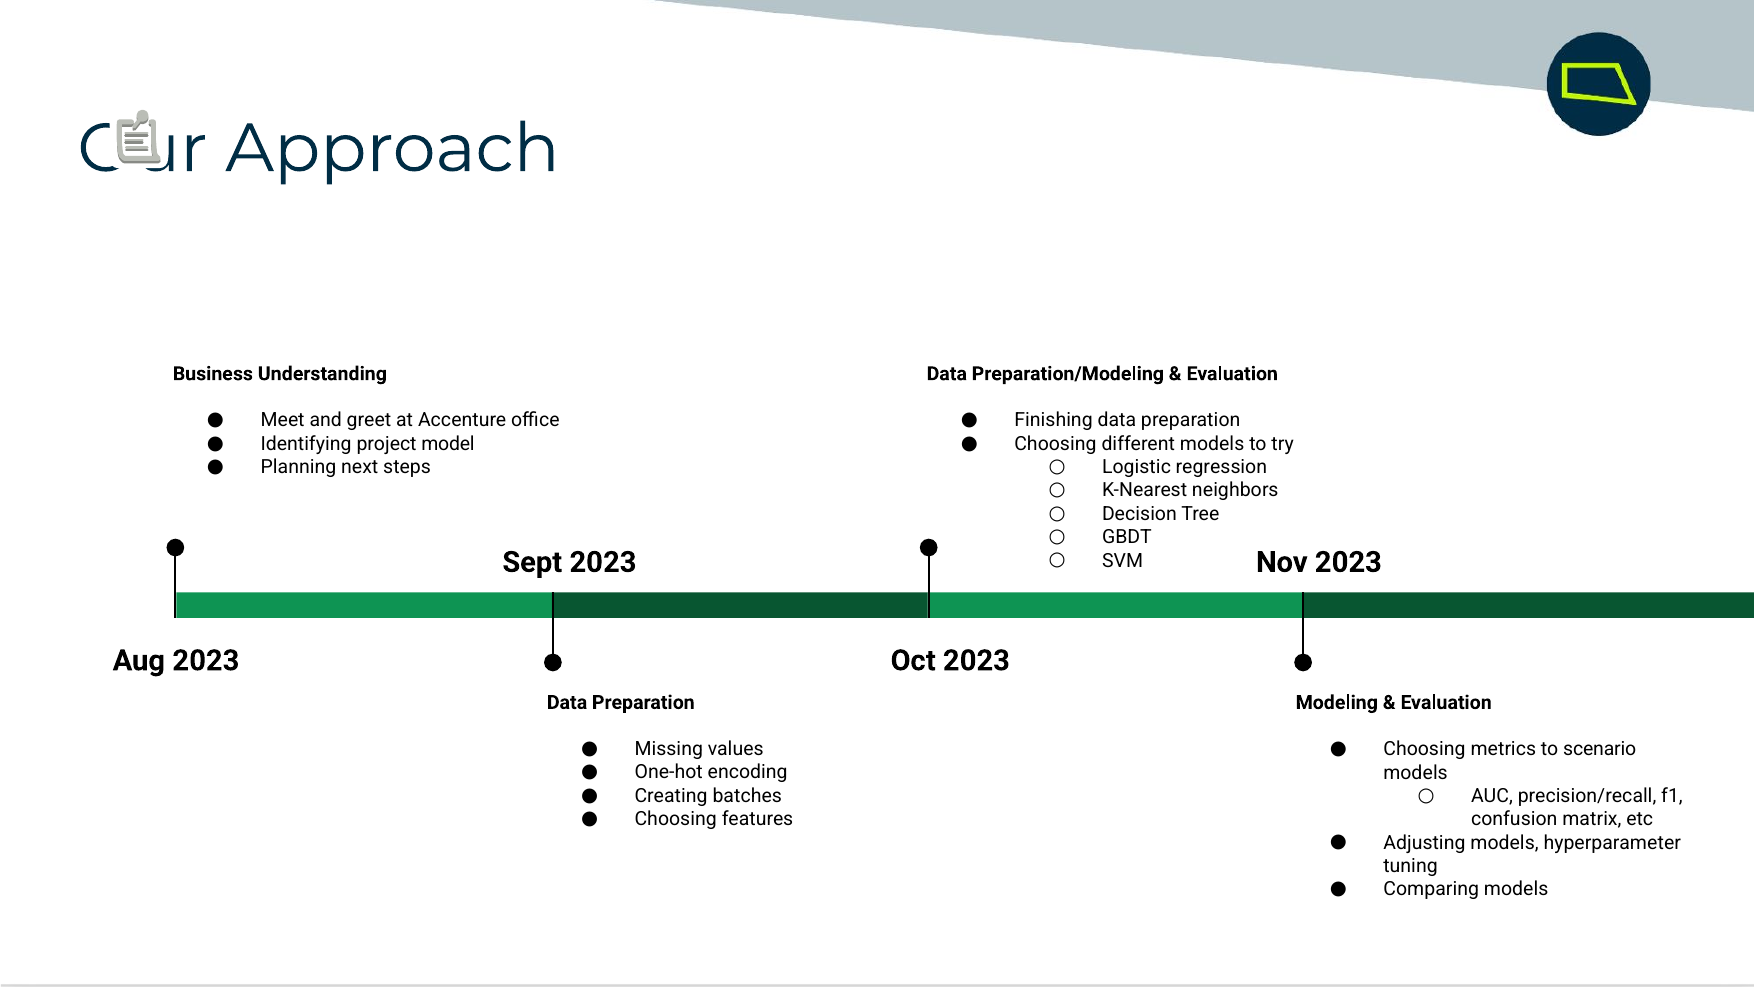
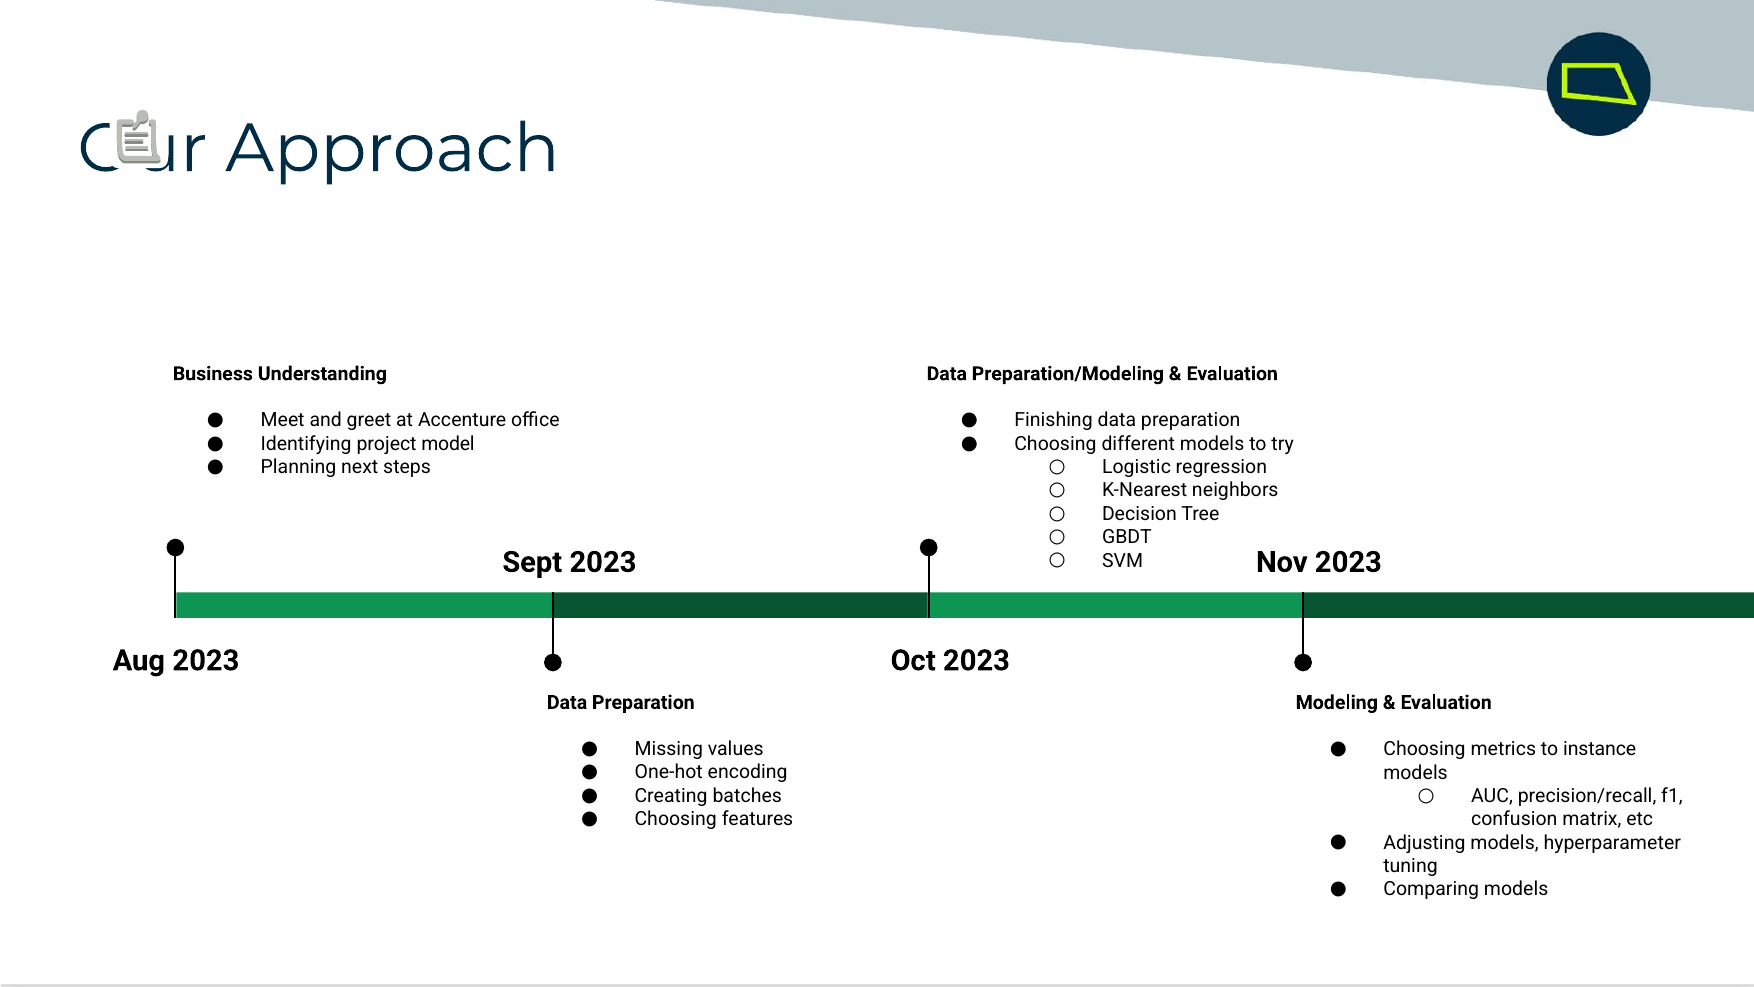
scenario: scenario -> instance (1600, 749)
